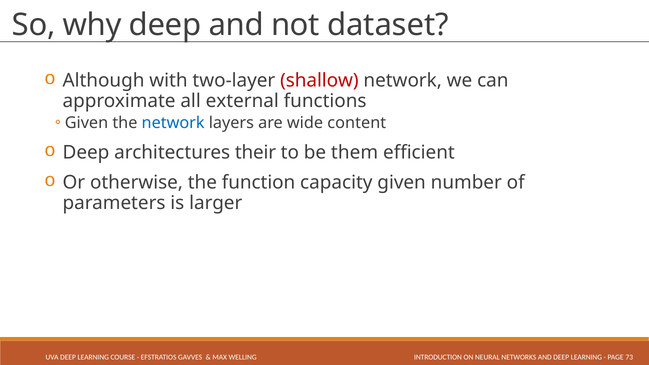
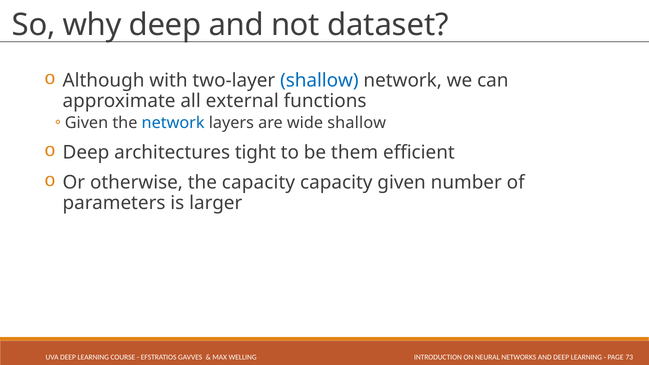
shallow colour: red -> blue (319, 81)
wide content: content -> shallow (357, 123)
their: their -> tight (256, 152)
the function: function -> capacity (258, 182)
